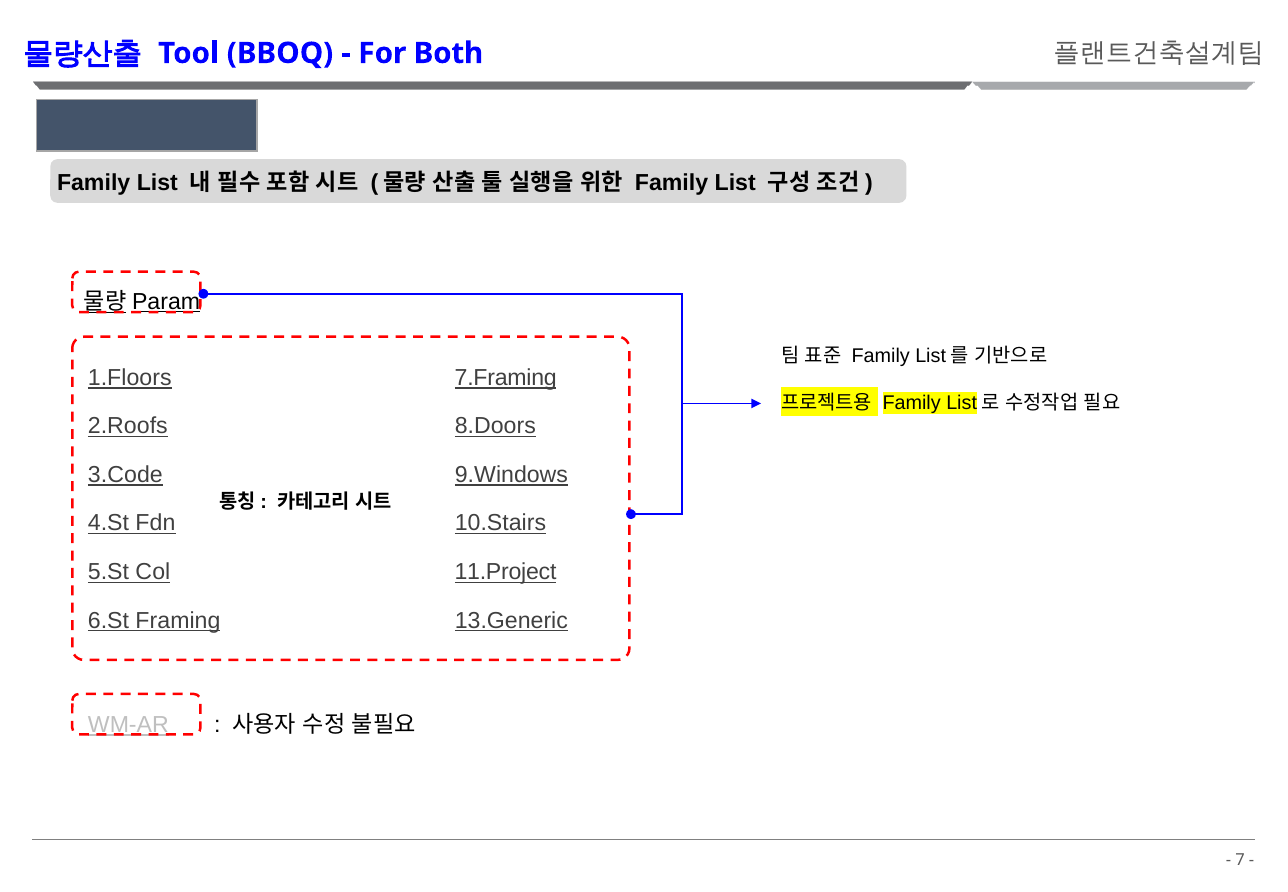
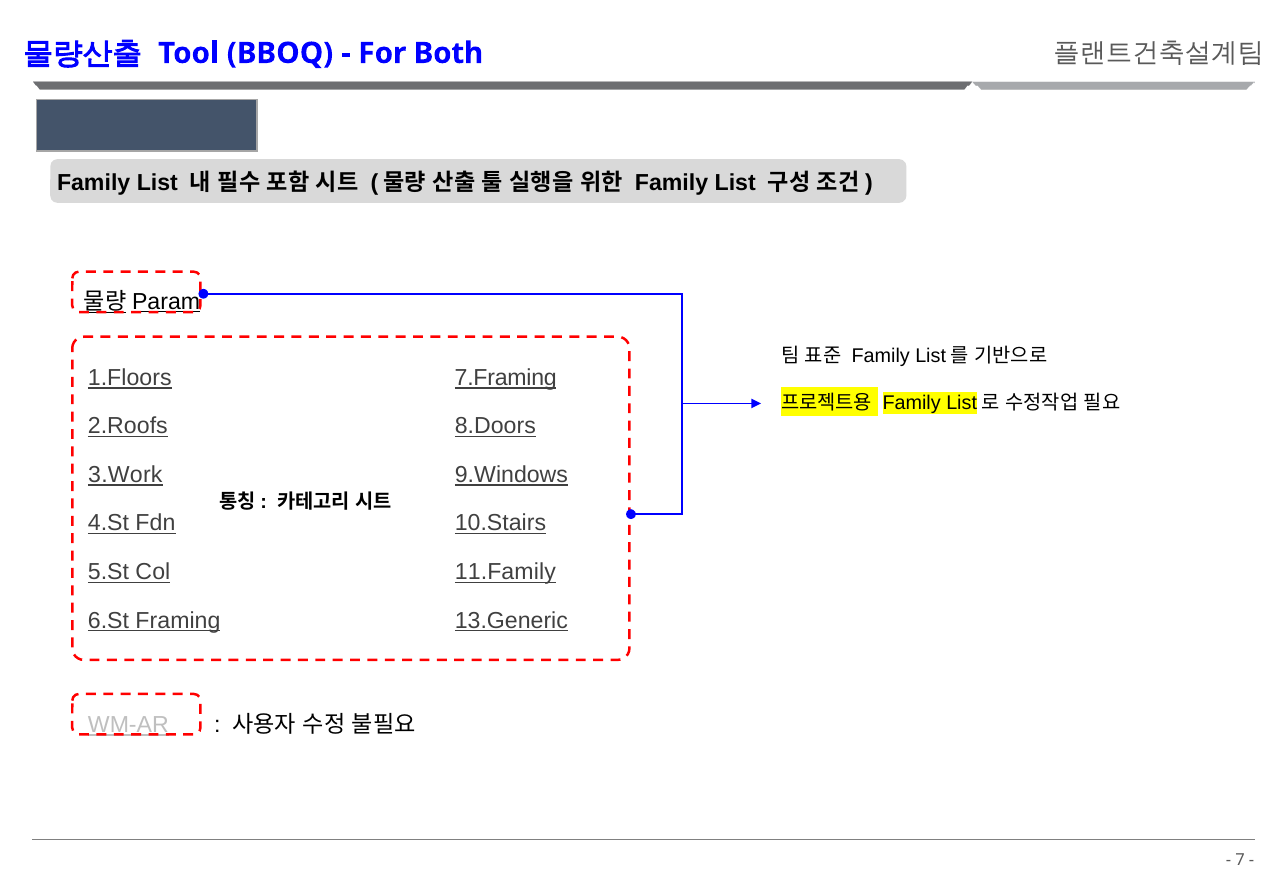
3.Code: 3.Code -> 3.Work (125, 475)
11.Project: 11.Project -> 11.Family (505, 572)
